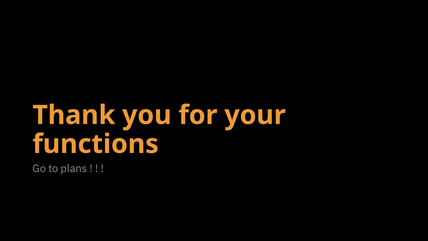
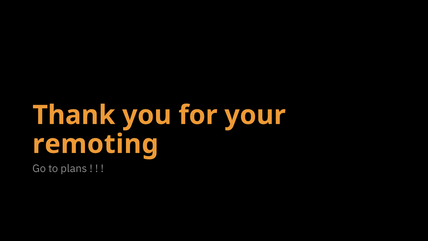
functions: functions -> remoting (95, 144)
